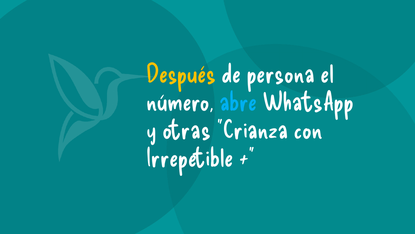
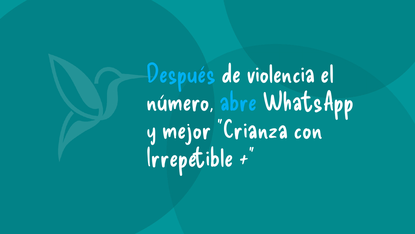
Después colour: yellow -> light blue (181, 74)
persona: persona -> violencia (281, 74)
otras: otras -> mejor (187, 130)
